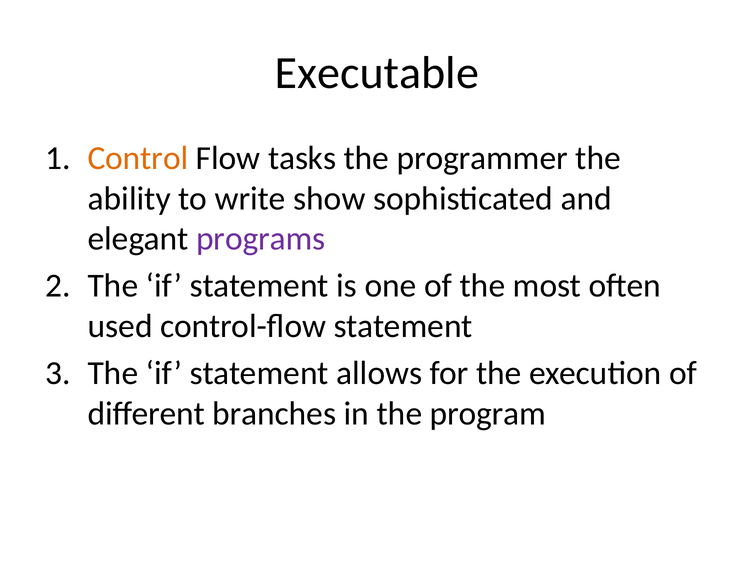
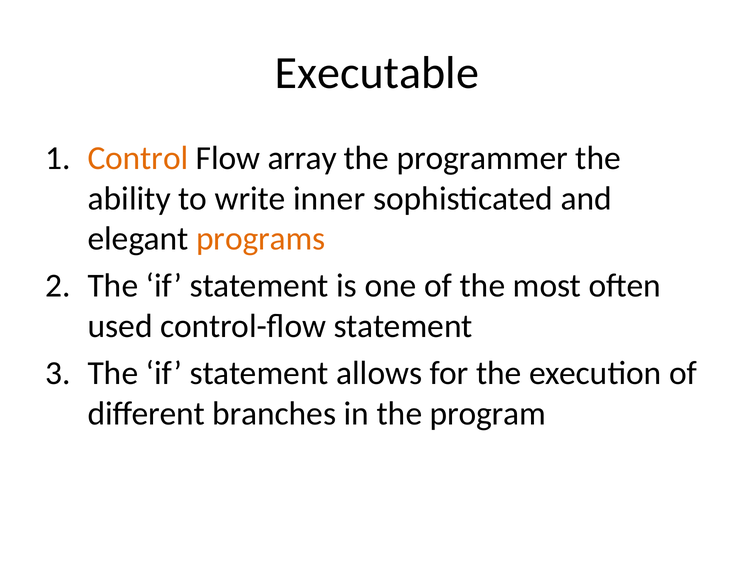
tasks: tasks -> array (302, 158)
show: show -> inner (329, 198)
programs colour: purple -> orange (261, 239)
